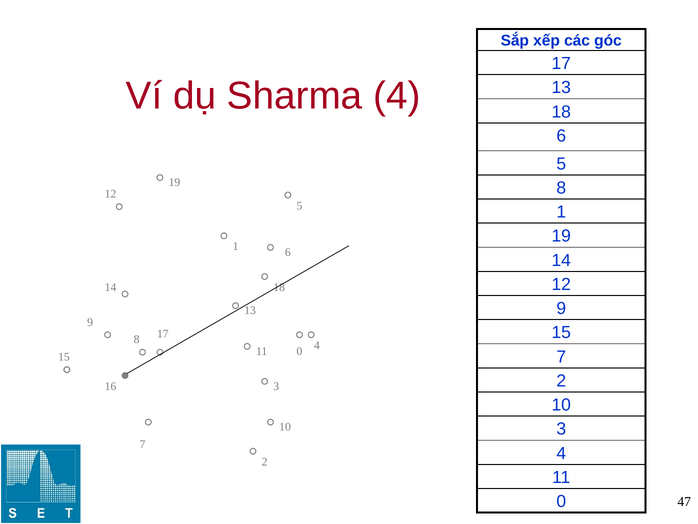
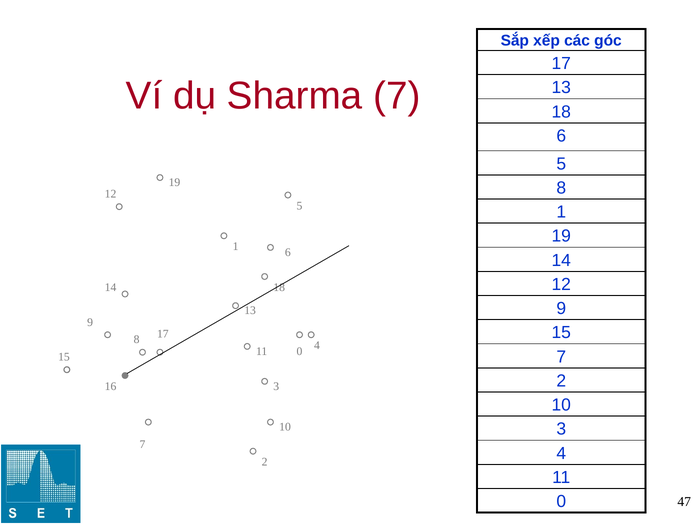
Sharma 4: 4 -> 7 (397, 96)
